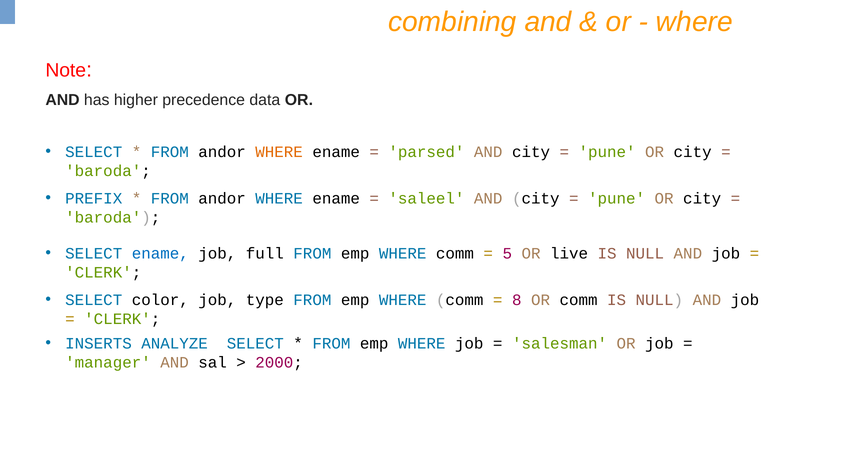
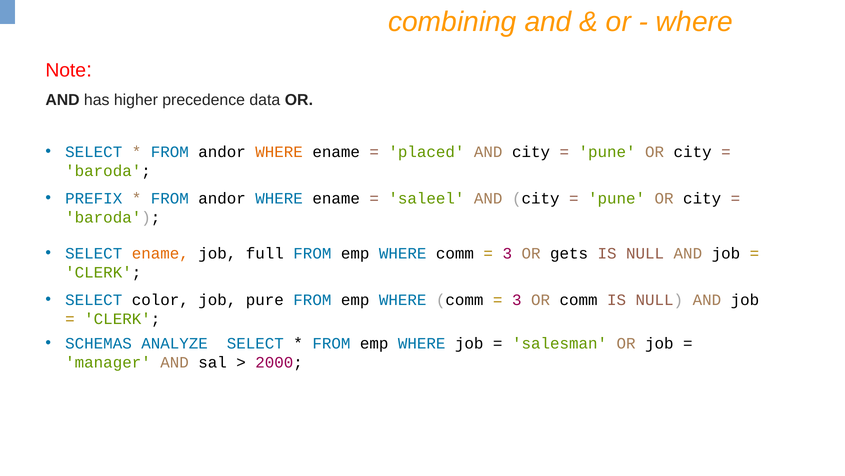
parsed: parsed -> placed (426, 152)
ename colour: blue -> orange (160, 253)
5: 5 -> 3 (507, 253)
live: live -> gets (569, 253)
type: type -> pure (265, 299)
8: 8 -> 3 (517, 299)
INSERTS: INSERTS -> SCHEMAS (98, 343)
